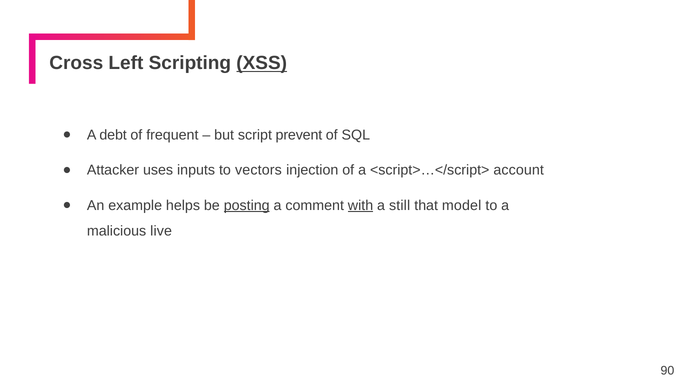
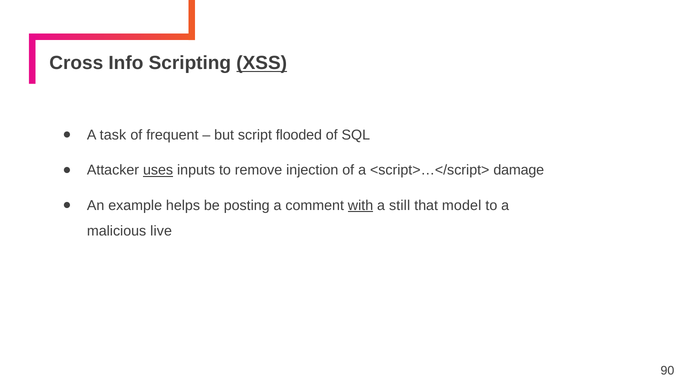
Left: Left -> Info (126, 63)
debt: debt -> task (113, 135)
prevent: prevent -> flooded (299, 135)
uses underline: none -> present (158, 170)
vectors: vectors -> remove (259, 170)
account: account -> damage (519, 170)
posting underline: present -> none (247, 205)
